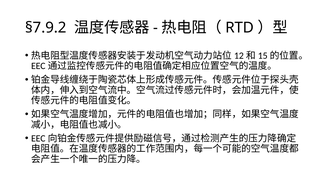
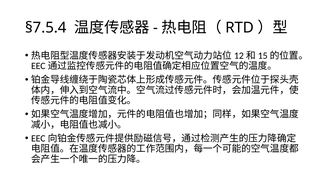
§7.9.2: §7.9.2 -> §7.5.4 (46, 28)
